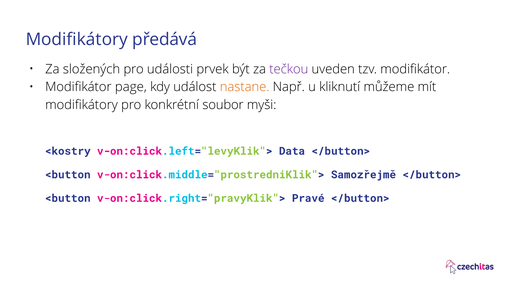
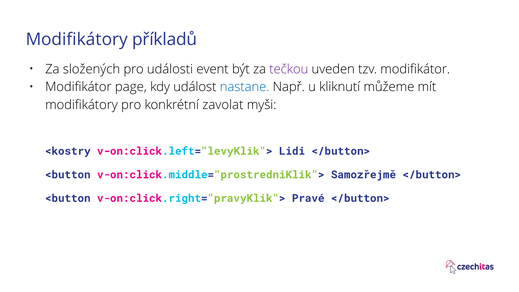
předává: předává -> příkladů (165, 40)
prvek: prvek -> event (213, 69)
nastane colour: orange -> blue (245, 87)
soubor: soubor -> zavolat (223, 105)
Data: Data -> Lidi (292, 151)
